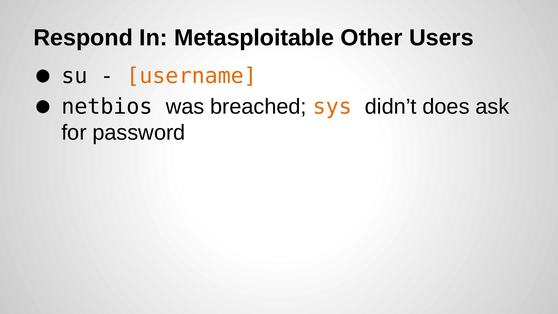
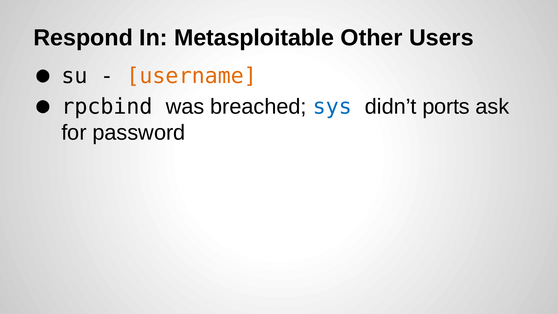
netbios: netbios -> rpcbind (107, 107)
sys colour: orange -> blue (332, 107)
does: does -> ports (446, 107)
